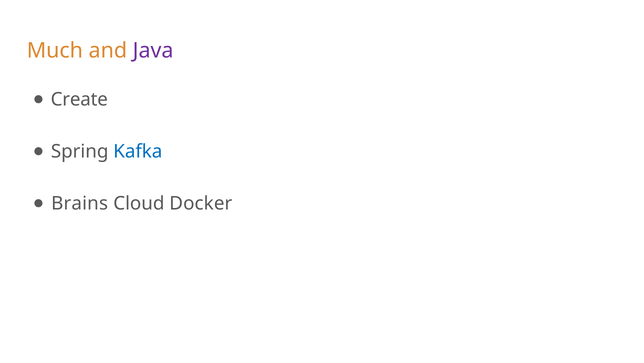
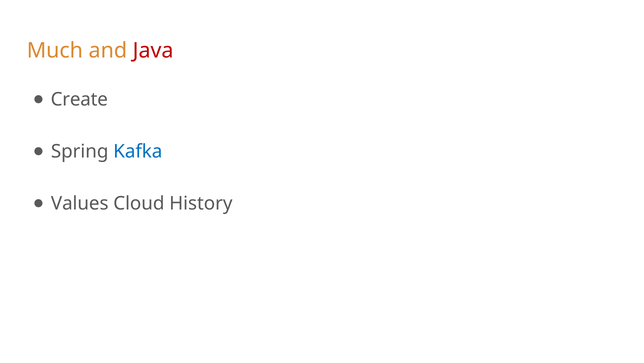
Java colour: purple -> red (153, 51)
Brains: Brains -> Values (80, 203)
Docker: Docker -> History (201, 203)
